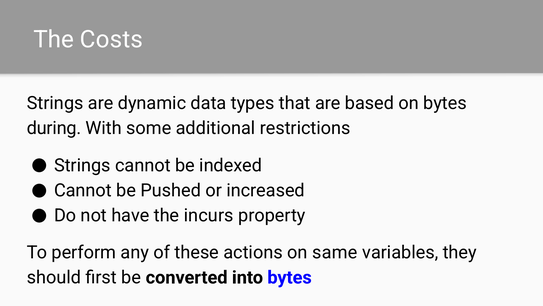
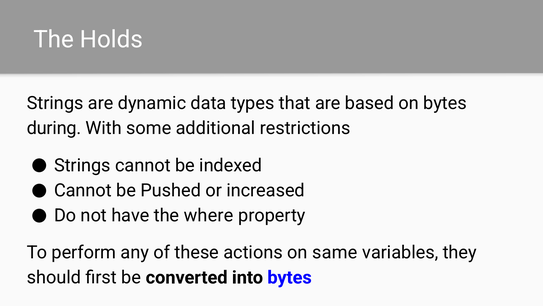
Costs: Costs -> Holds (111, 40)
incurs: incurs -> where (209, 215)
